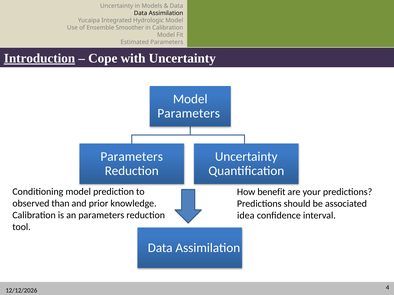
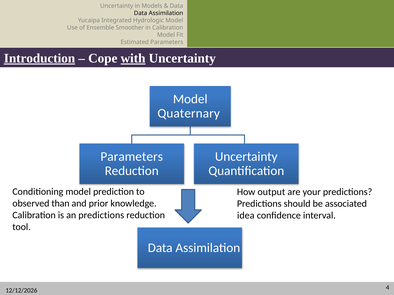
with underline: none -> present (133, 58)
Parameters: Parameters -> Quaternary (189, 113)
benefit: benefit -> output (271, 192)
an parameters: parameters -> predictions (101, 216)
